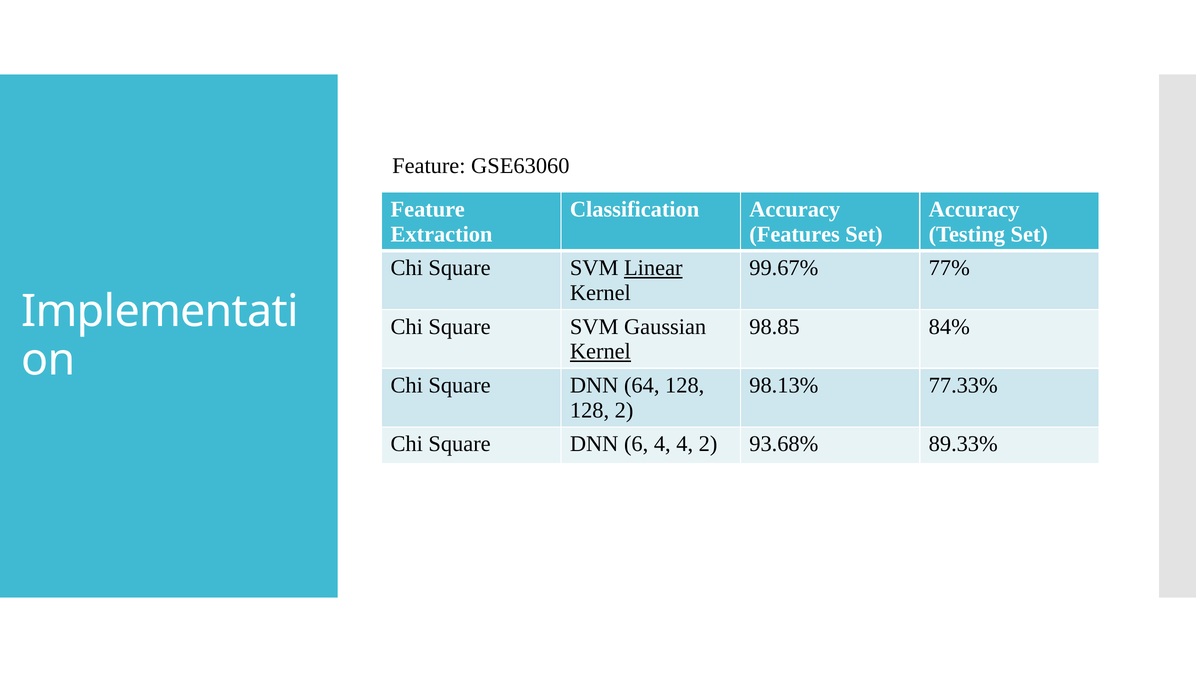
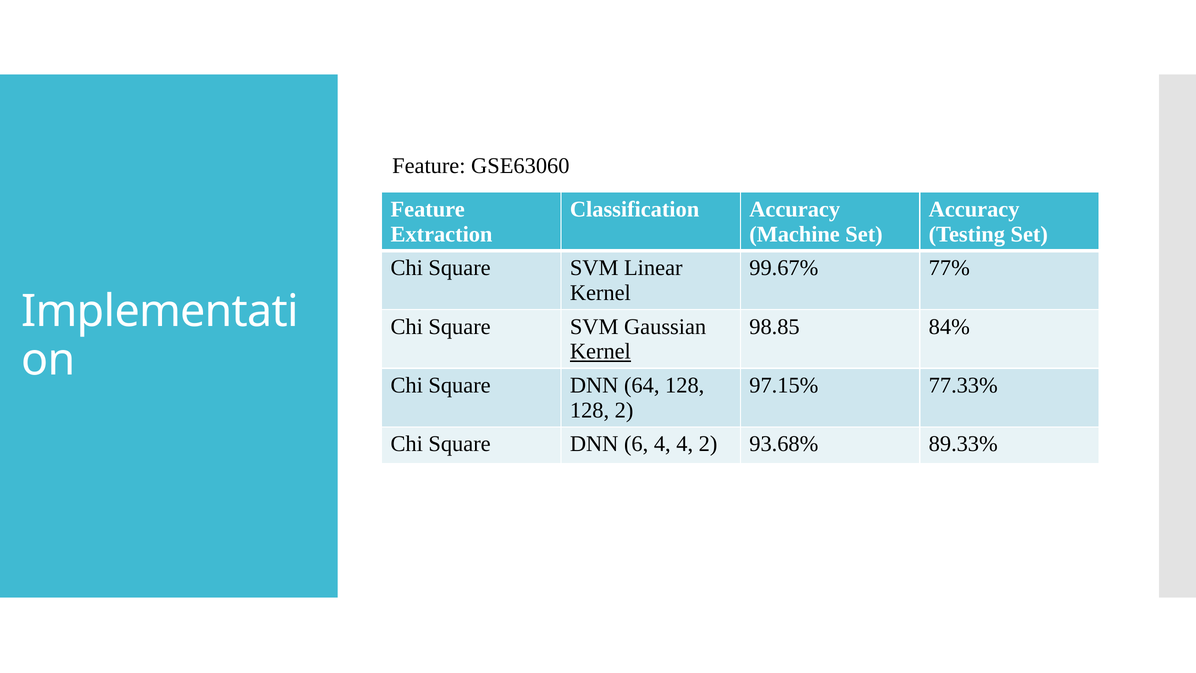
Features: Features -> Machine (795, 234)
Linear underline: present -> none (653, 268)
98.13%: 98.13% -> 97.15% (784, 385)
